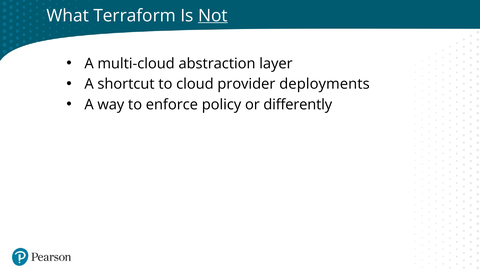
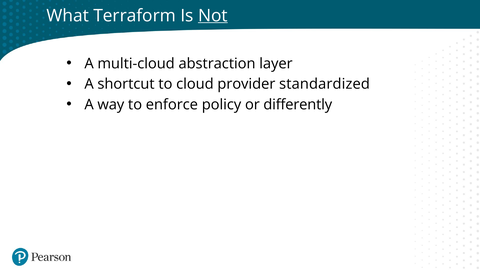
deployments: deployments -> standardized (324, 84)
